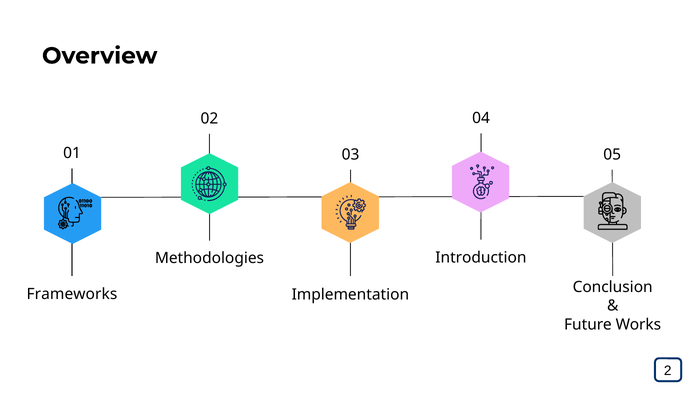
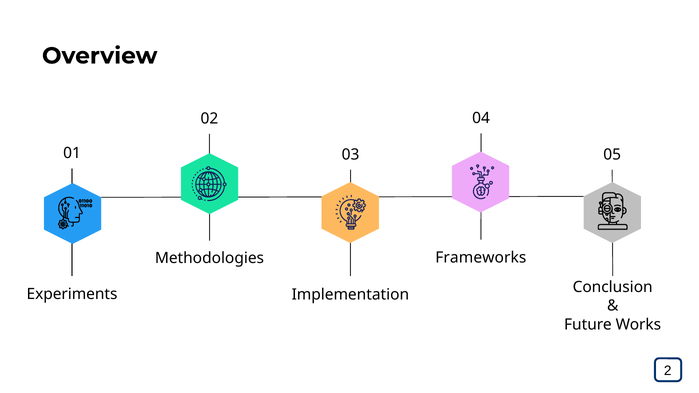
Introduction: Introduction -> Frameworks (481, 258)
Frameworks: Frameworks -> Experiments (72, 294)
